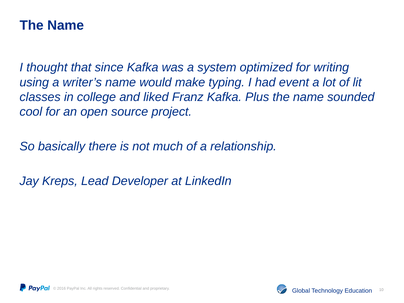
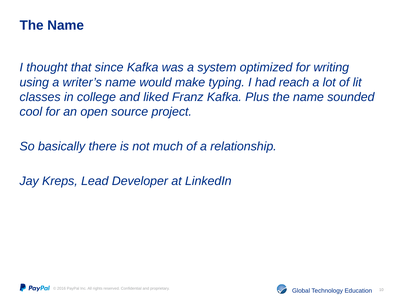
event: event -> reach (294, 82)
